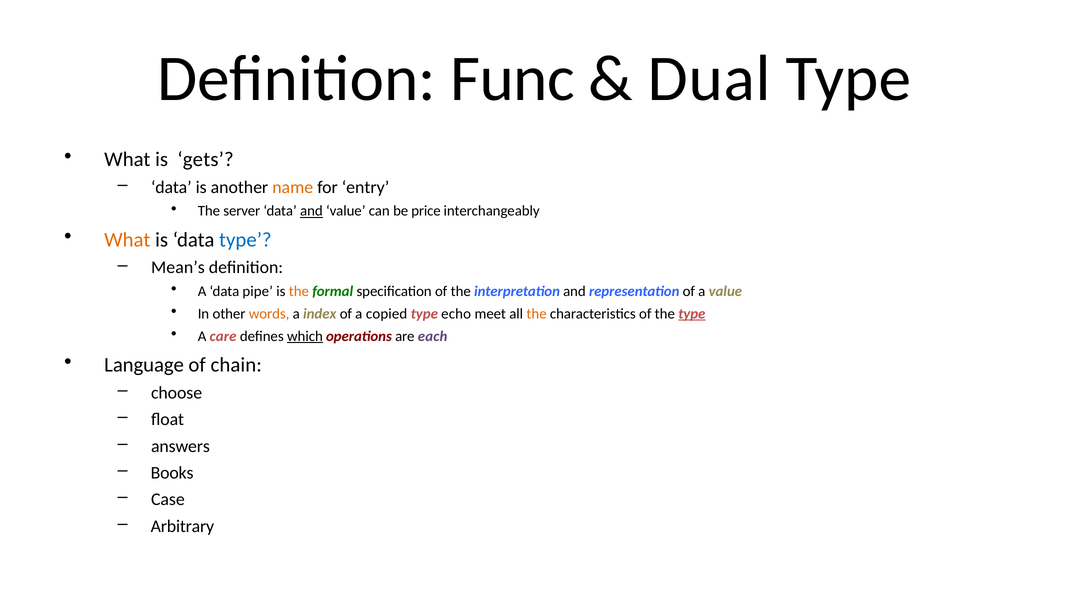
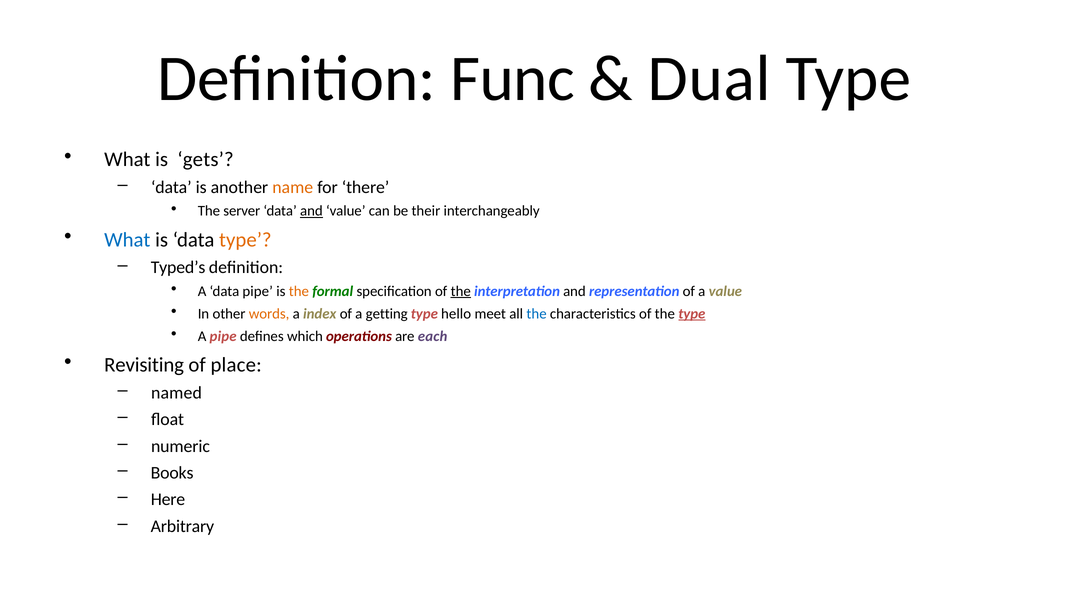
entry: entry -> there (366, 188)
price: price -> their (426, 211)
What colour: orange -> blue (127, 240)
type colour: blue -> orange (245, 240)
Mean’s: Mean’s -> Typed’s (178, 268)
the underline: none -> present (461, 291)
copied: copied -> getting (387, 314)
echo: echo -> hello (456, 314)
the colour: orange -> blue (537, 314)
A care: care -> pipe (223, 336)
which underline: present -> none (305, 336)
Language: Language -> Revisiting (144, 365)
chain: chain -> place (236, 365)
choose: choose -> named (176, 393)
answers: answers -> numeric (180, 446)
Case: Case -> Here (168, 500)
